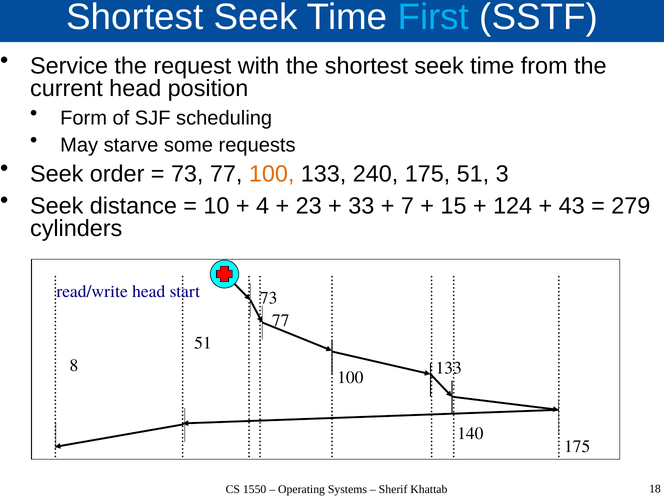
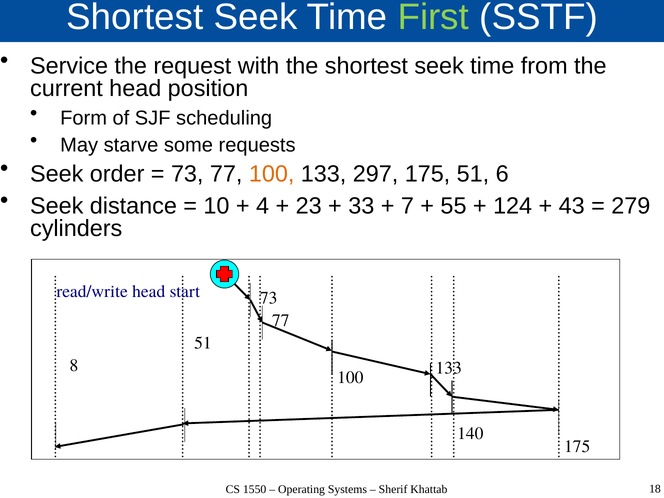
First colour: light blue -> light green (433, 17)
240: 240 -> 297 (376, 174)
3: 3 -> 6 (502, 174)
15: 15 -> 55 (454, 206)
